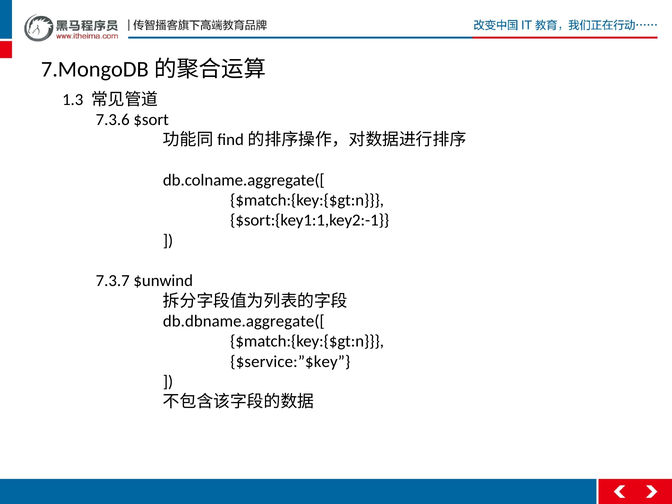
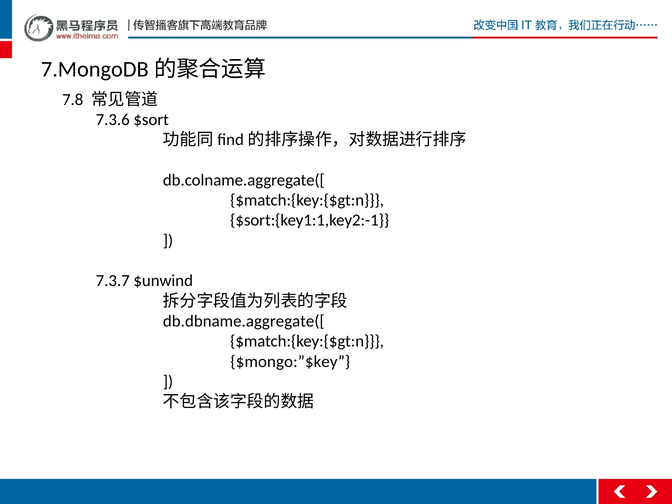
1.3: 1.3 -> 7.8 (73, 99)
$service:”$key: $service:”$key -> $mongo:”$key (290, 362)
